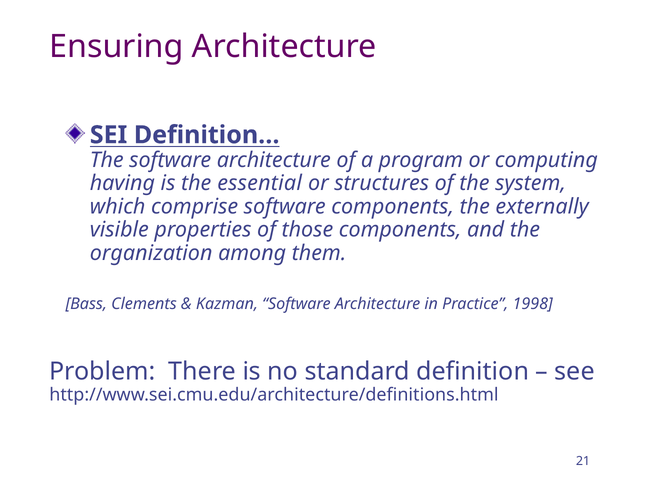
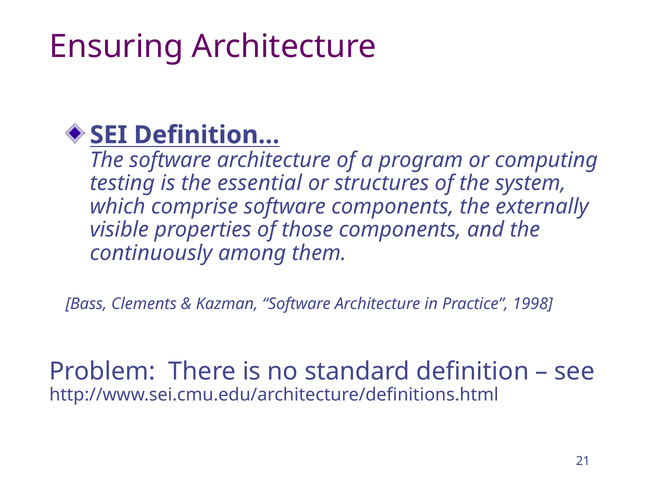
having: having -> testing (122, 183)
organization: organization -> continuously (151, 253)
